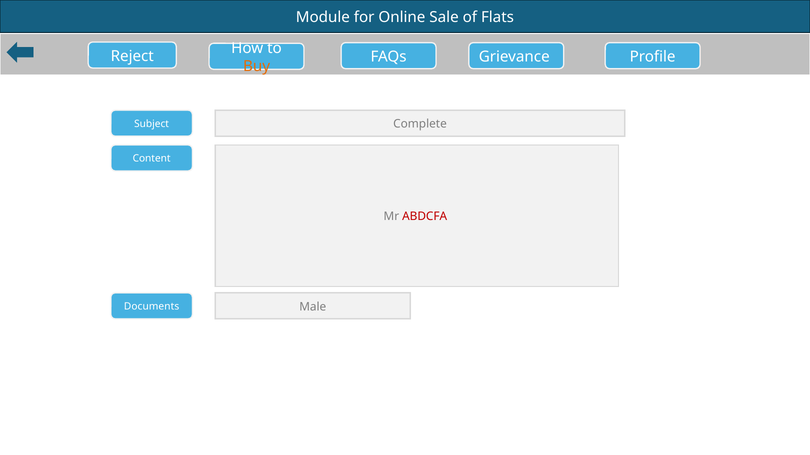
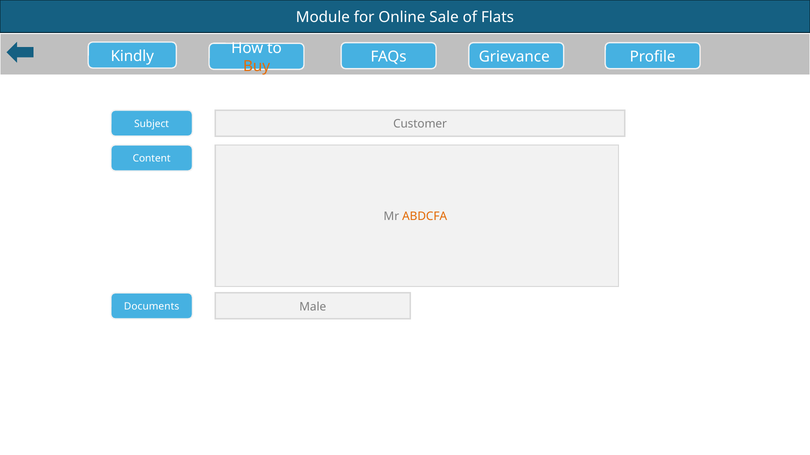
Reject: Reject -> Kindly (132, 56)
Complete: Complete -> Customer (420, 124)
ABDCFA colour: red -> orange (425, 217)
